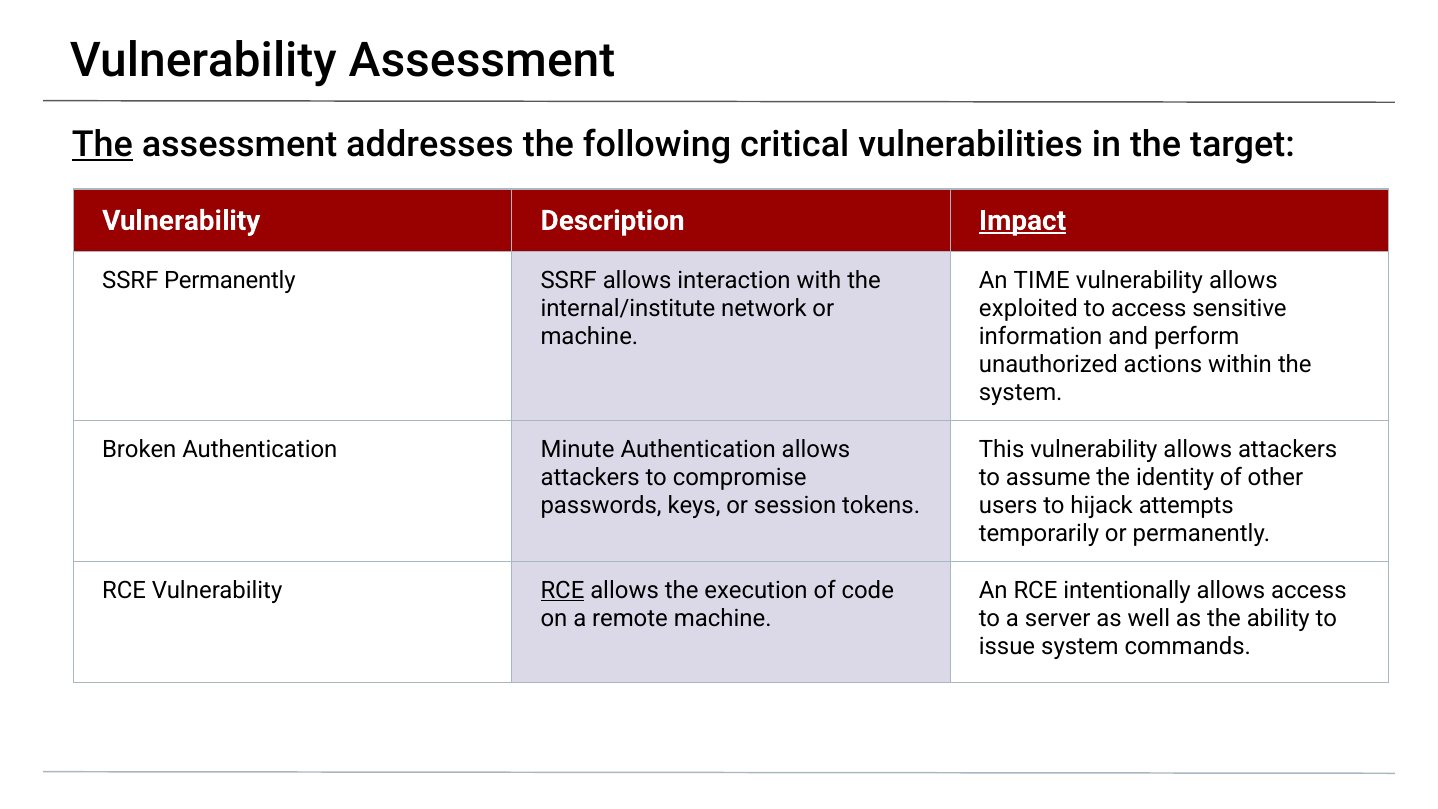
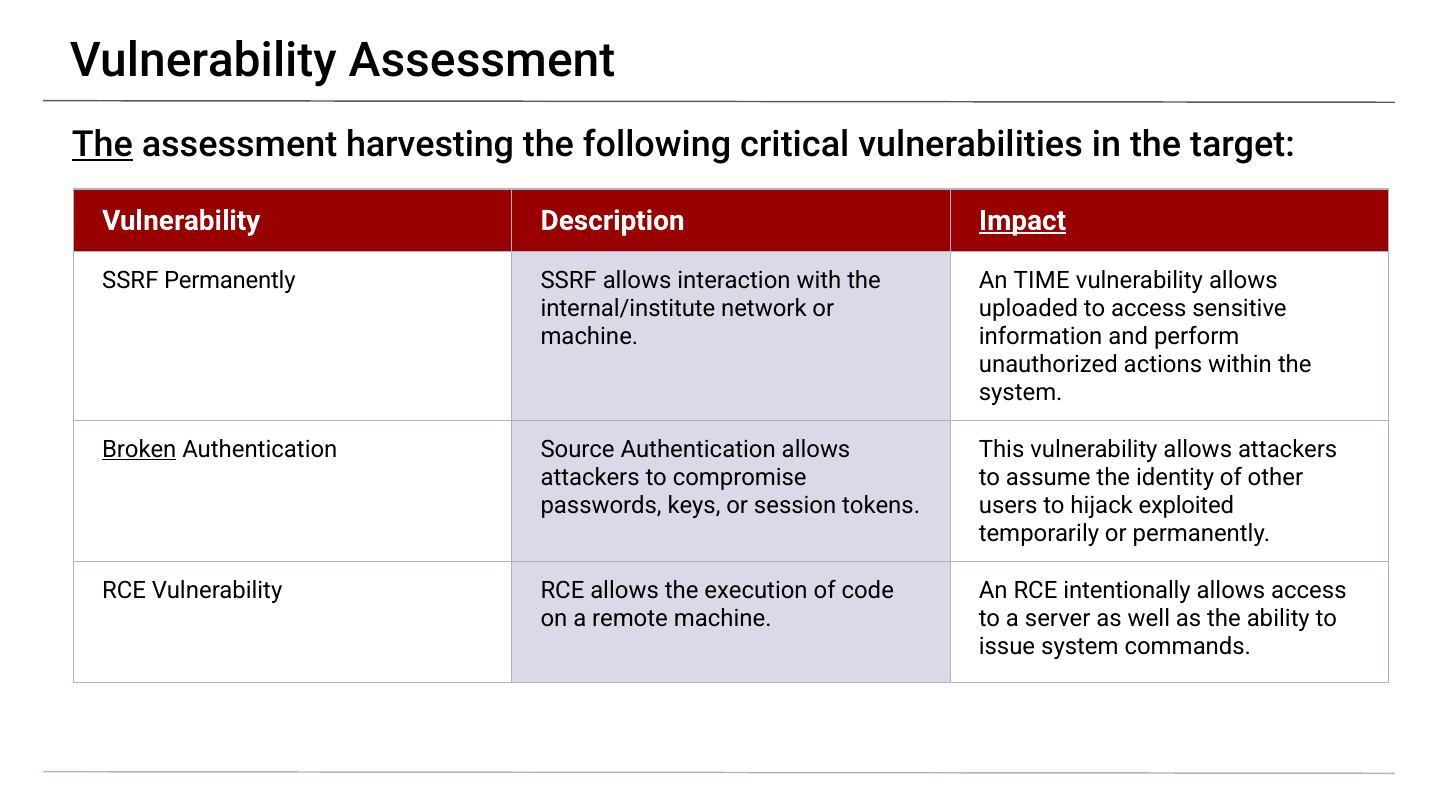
addresses: addresses -> harvesting (430, 145)
exploited: exploited -> uploaded (1028, 308)
Broken underline: none -> present (139, 449)
Minute: Minute -> Source (578, 449)
attempts: attempts -> exploited (1186, 506)
RCE underline: present -> none (562, 590)
